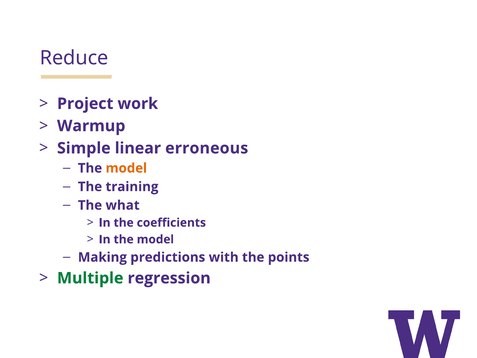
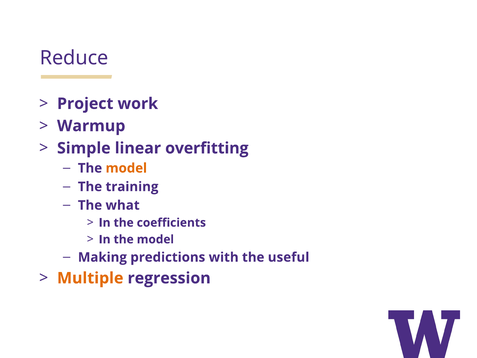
erroneous: erroneous -> overfitting (207, 148)
points: points -> useful (289, 257)
Multiple colour: green -> orange (90, 278)
